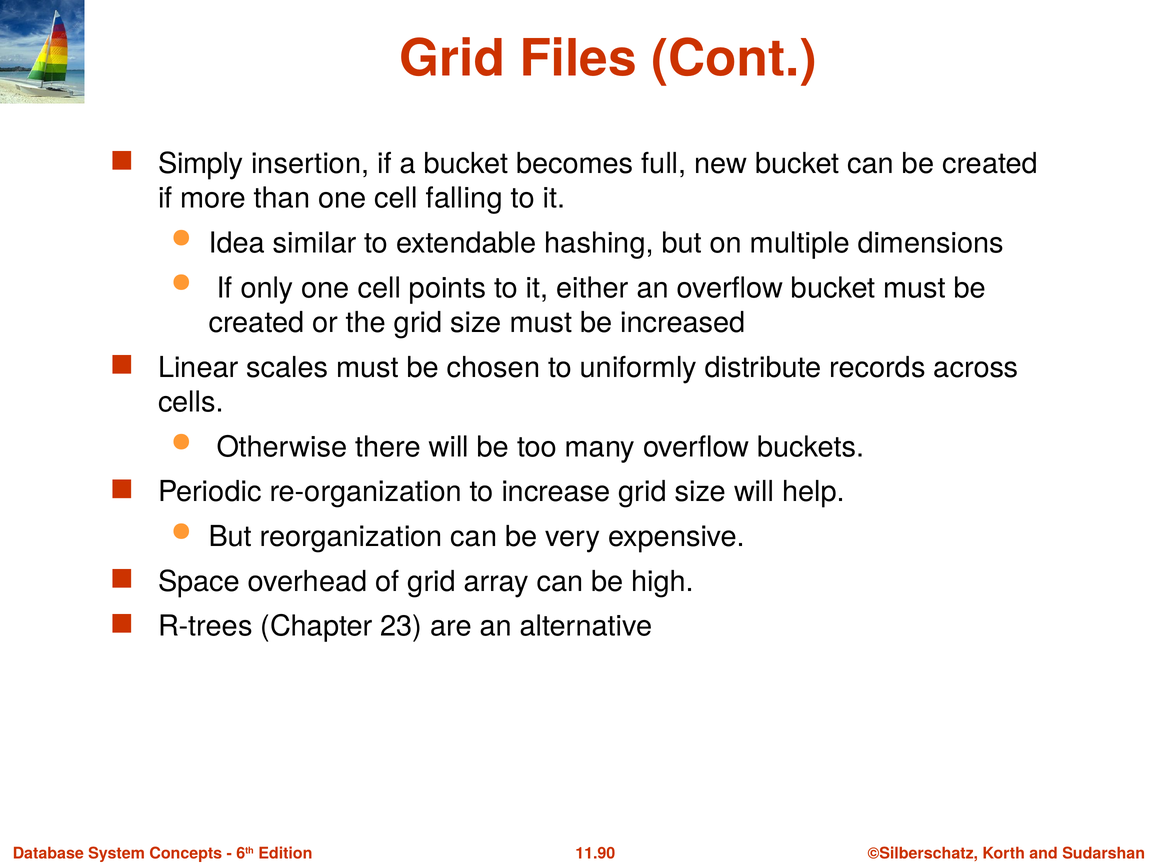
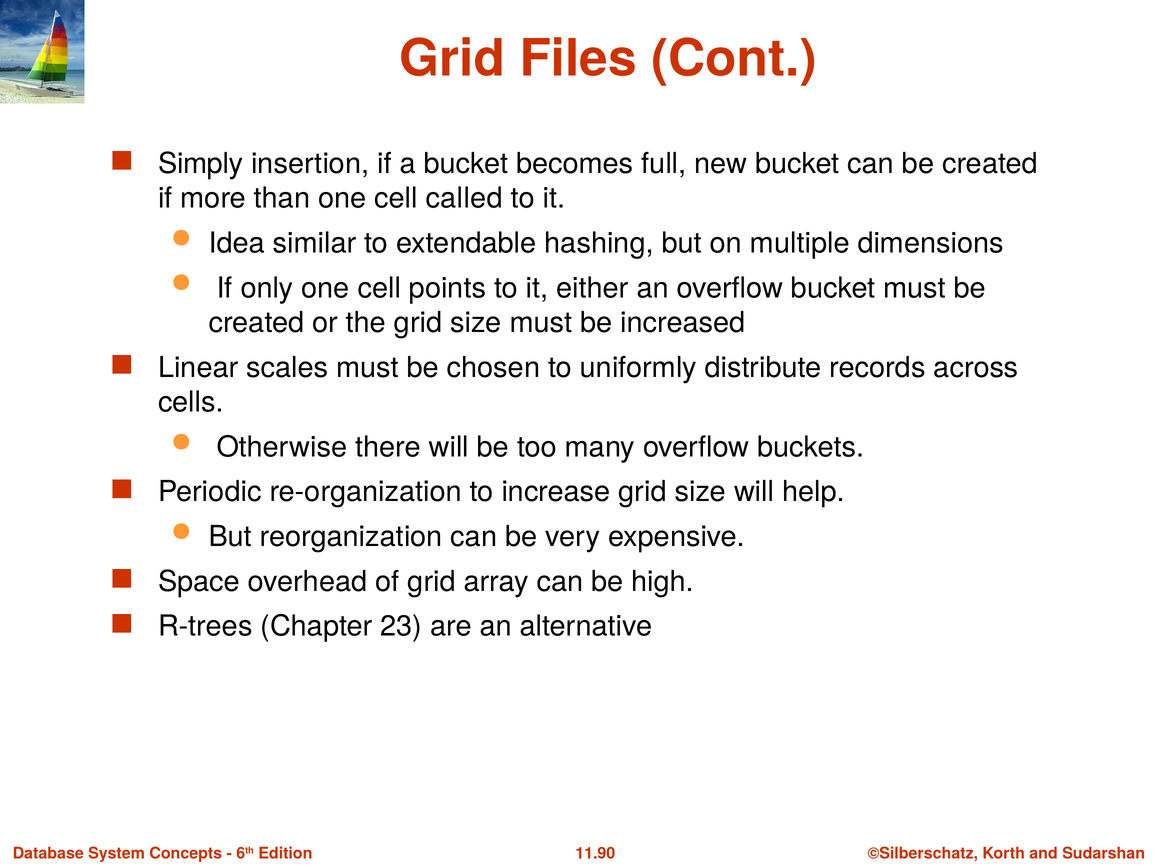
falling: falling -> called (464, 198)
